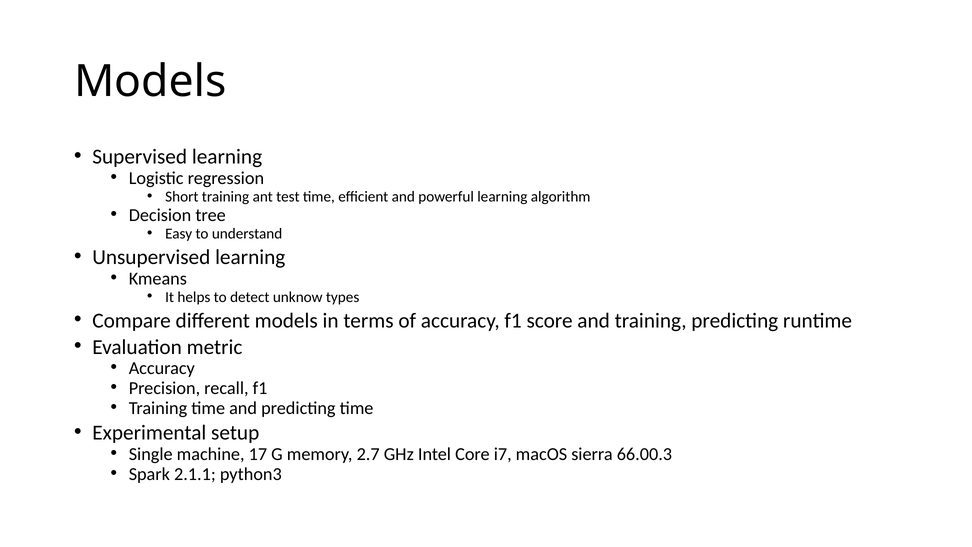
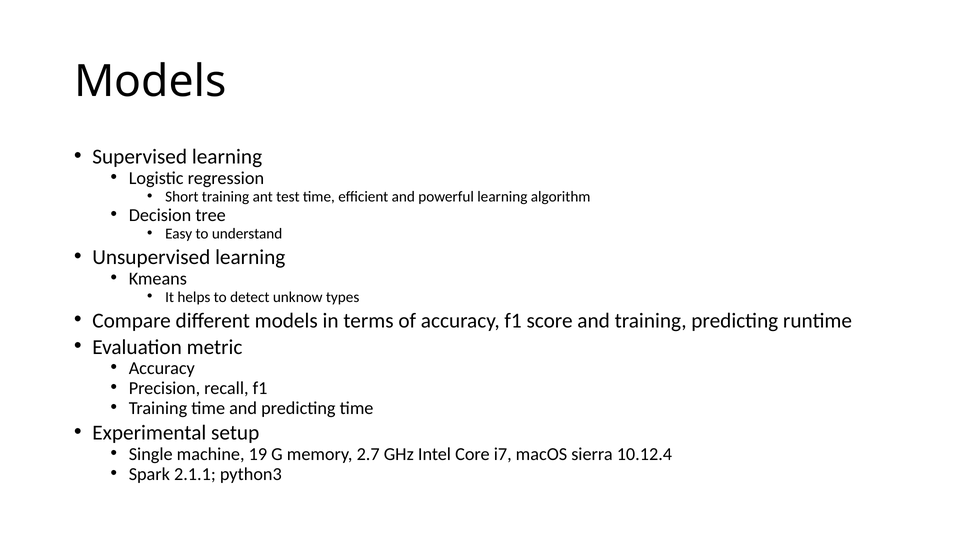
17: 17 -> 19 (258, 454)
66.00.3: 66.00.3 -> 10.12.4 (644, 454)
